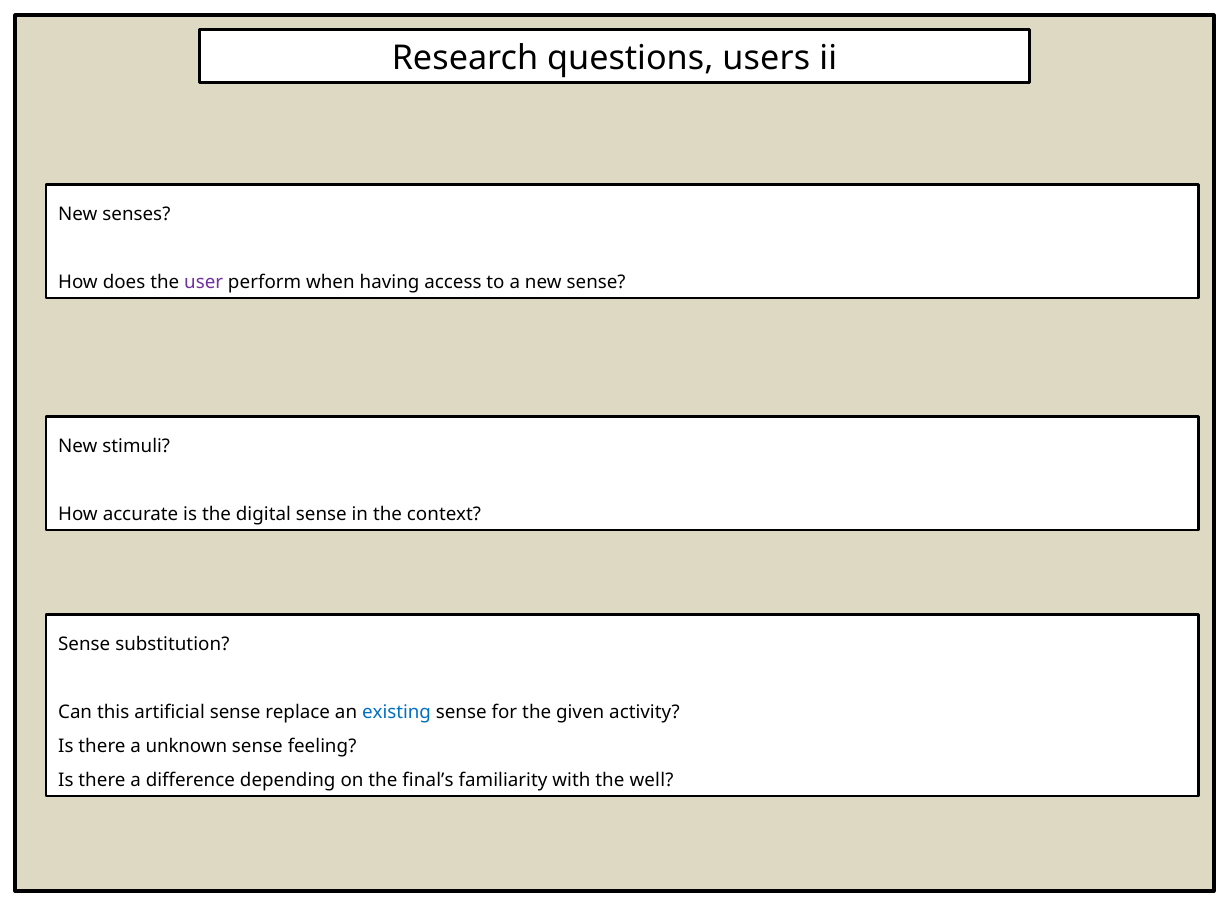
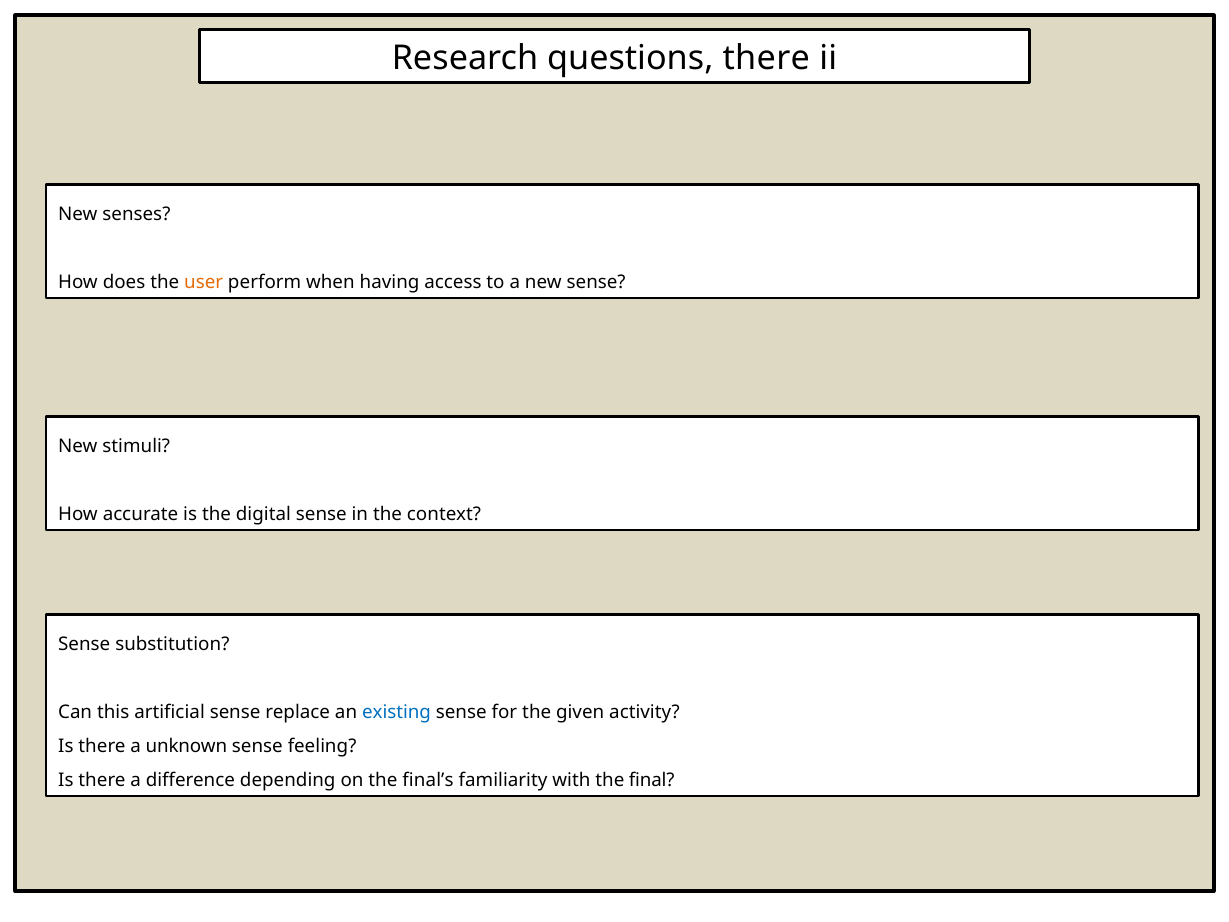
questions users: users -> there (766, 58)
user colour: purple -> orange (204, 282)
well: well -> final (652, 780)
